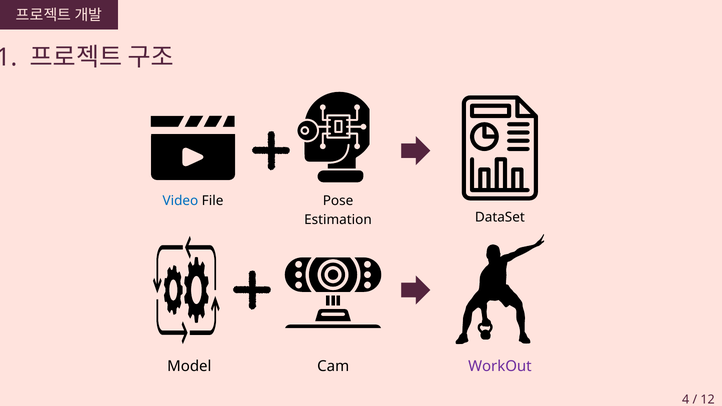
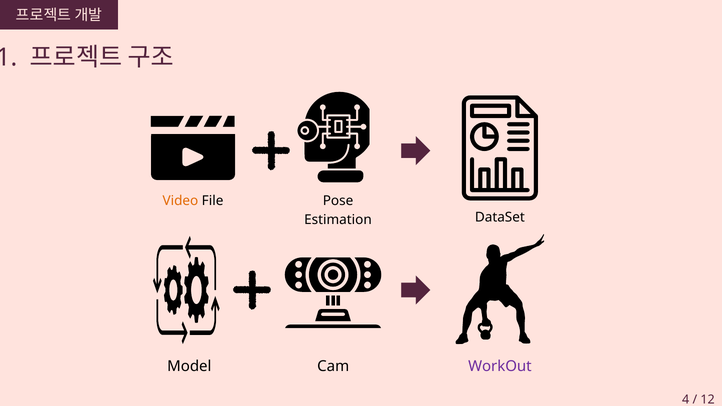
Video colour: blue -> orange (180, 201)
